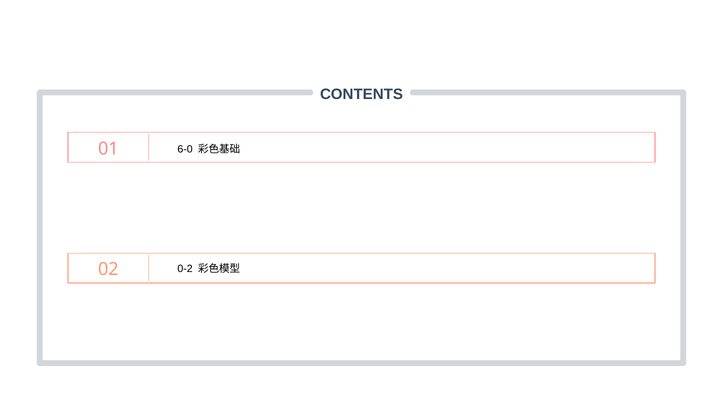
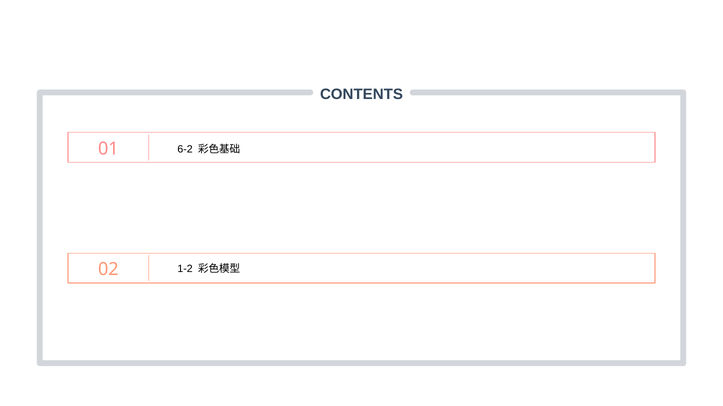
6-0: 6-0 -> 6-2 (185, 150)
0-2: 0-2 -> 1-2 (185, 269)
